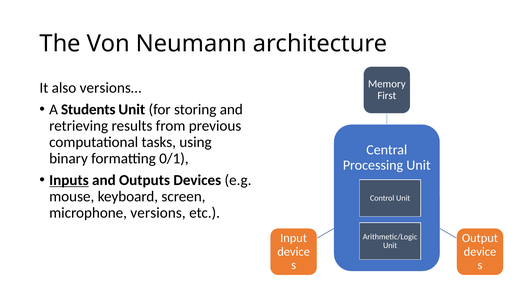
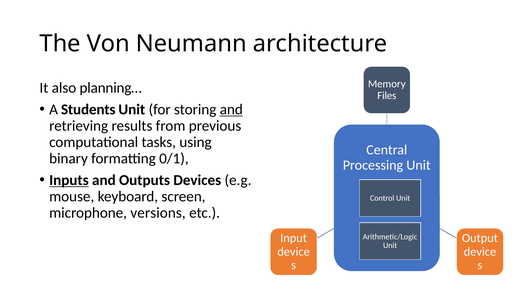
versions…: versions… -> planning… (111, 88)
First: First -> Files (387, 96)
and underline: none -> present (231, 109)
